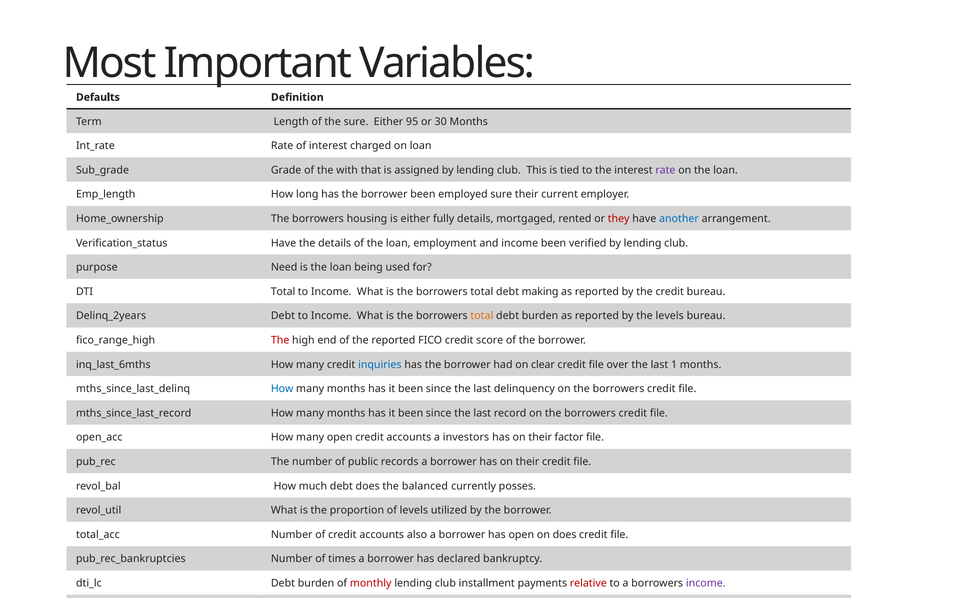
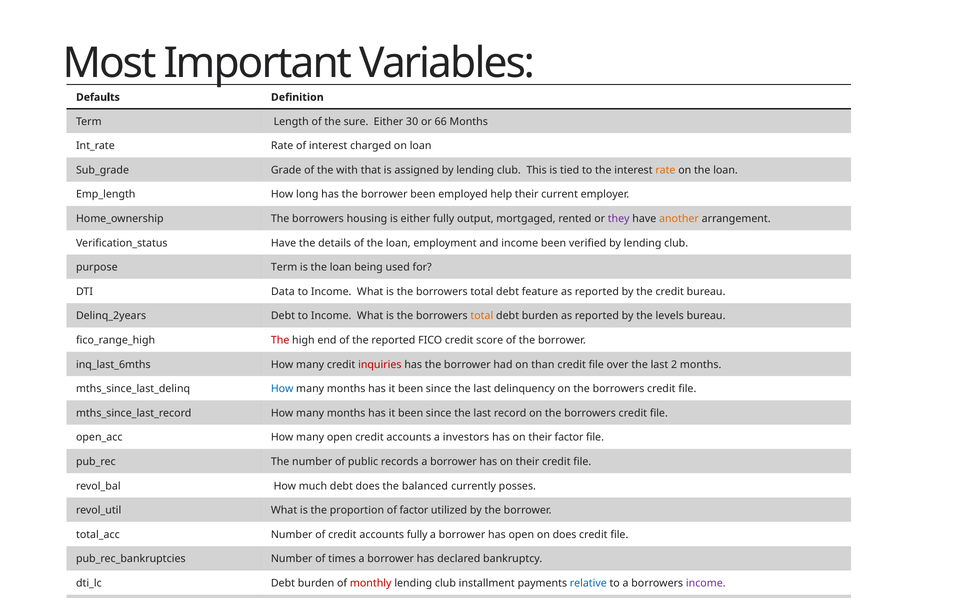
95: 95 -> 30 (412, 121)
30: 30 -> 66 (441, 121)
rate colour: purple -> orange (665, 170)
employed sure: sure -> help (501, 194)
fully details: details -> output (475, 219)
they colour: red -> purple (619, 219)
another colour: blue -> orange (679, 219)
purpose Need: Need -> Term (284, 267)
DTI Total: Total -> Data (283, 291)
making: making -> feature (540, 291)
inquiries colour: blue -> red (380, 364)
clear: clear -> than (543, 364)
1: 1 -> 2 (674, 364)
of levels: levels -> factor (414, 510)
accounts also: also -> fully (417, 534)
relative colour: red -> blue (588, 583)
